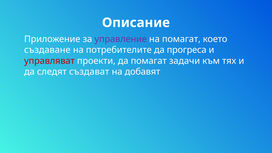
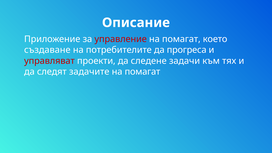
управление colour: purple -> red (121, 39)
да помагат: помагат -> следене (149, 61)
създават: създават -> задачите (89, 72)
добавят: добавят -> помагат (142, 72)
